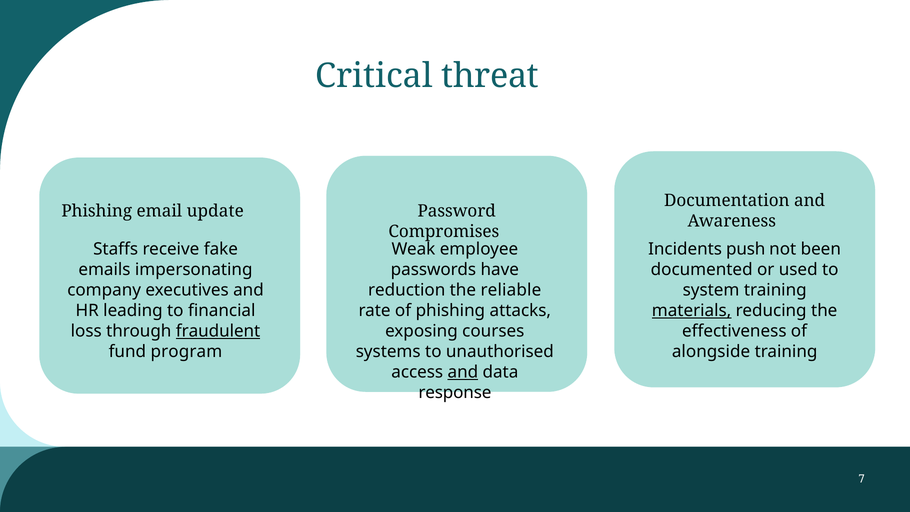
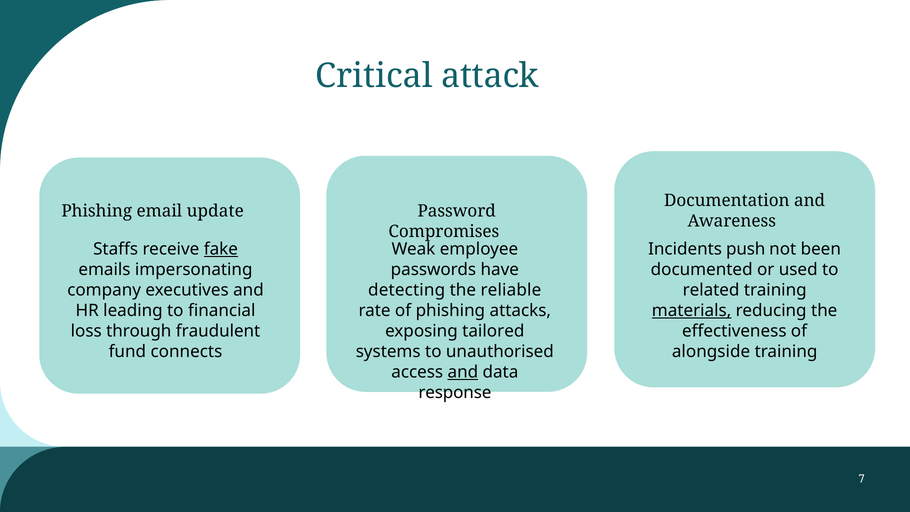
threat: threat -> attack (490, 76)
fake underline: none -> present (221, 249)
reduction: reduction -> detecting (407, 290)
system: system -> related (711, 290)
fraudulent underline: present -> none (218, 331)
courses: courses -> tailored (493, 331)
program: program -> connects (186, 351)
